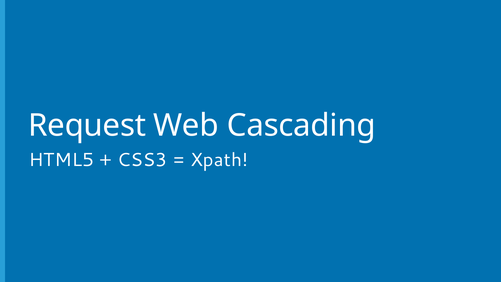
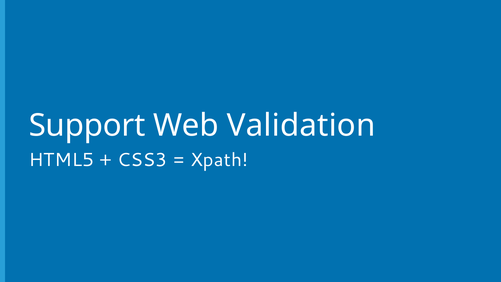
Request: Request -> Support (87, 125)
Cascading: Cascading -> Validation (301, 125)
